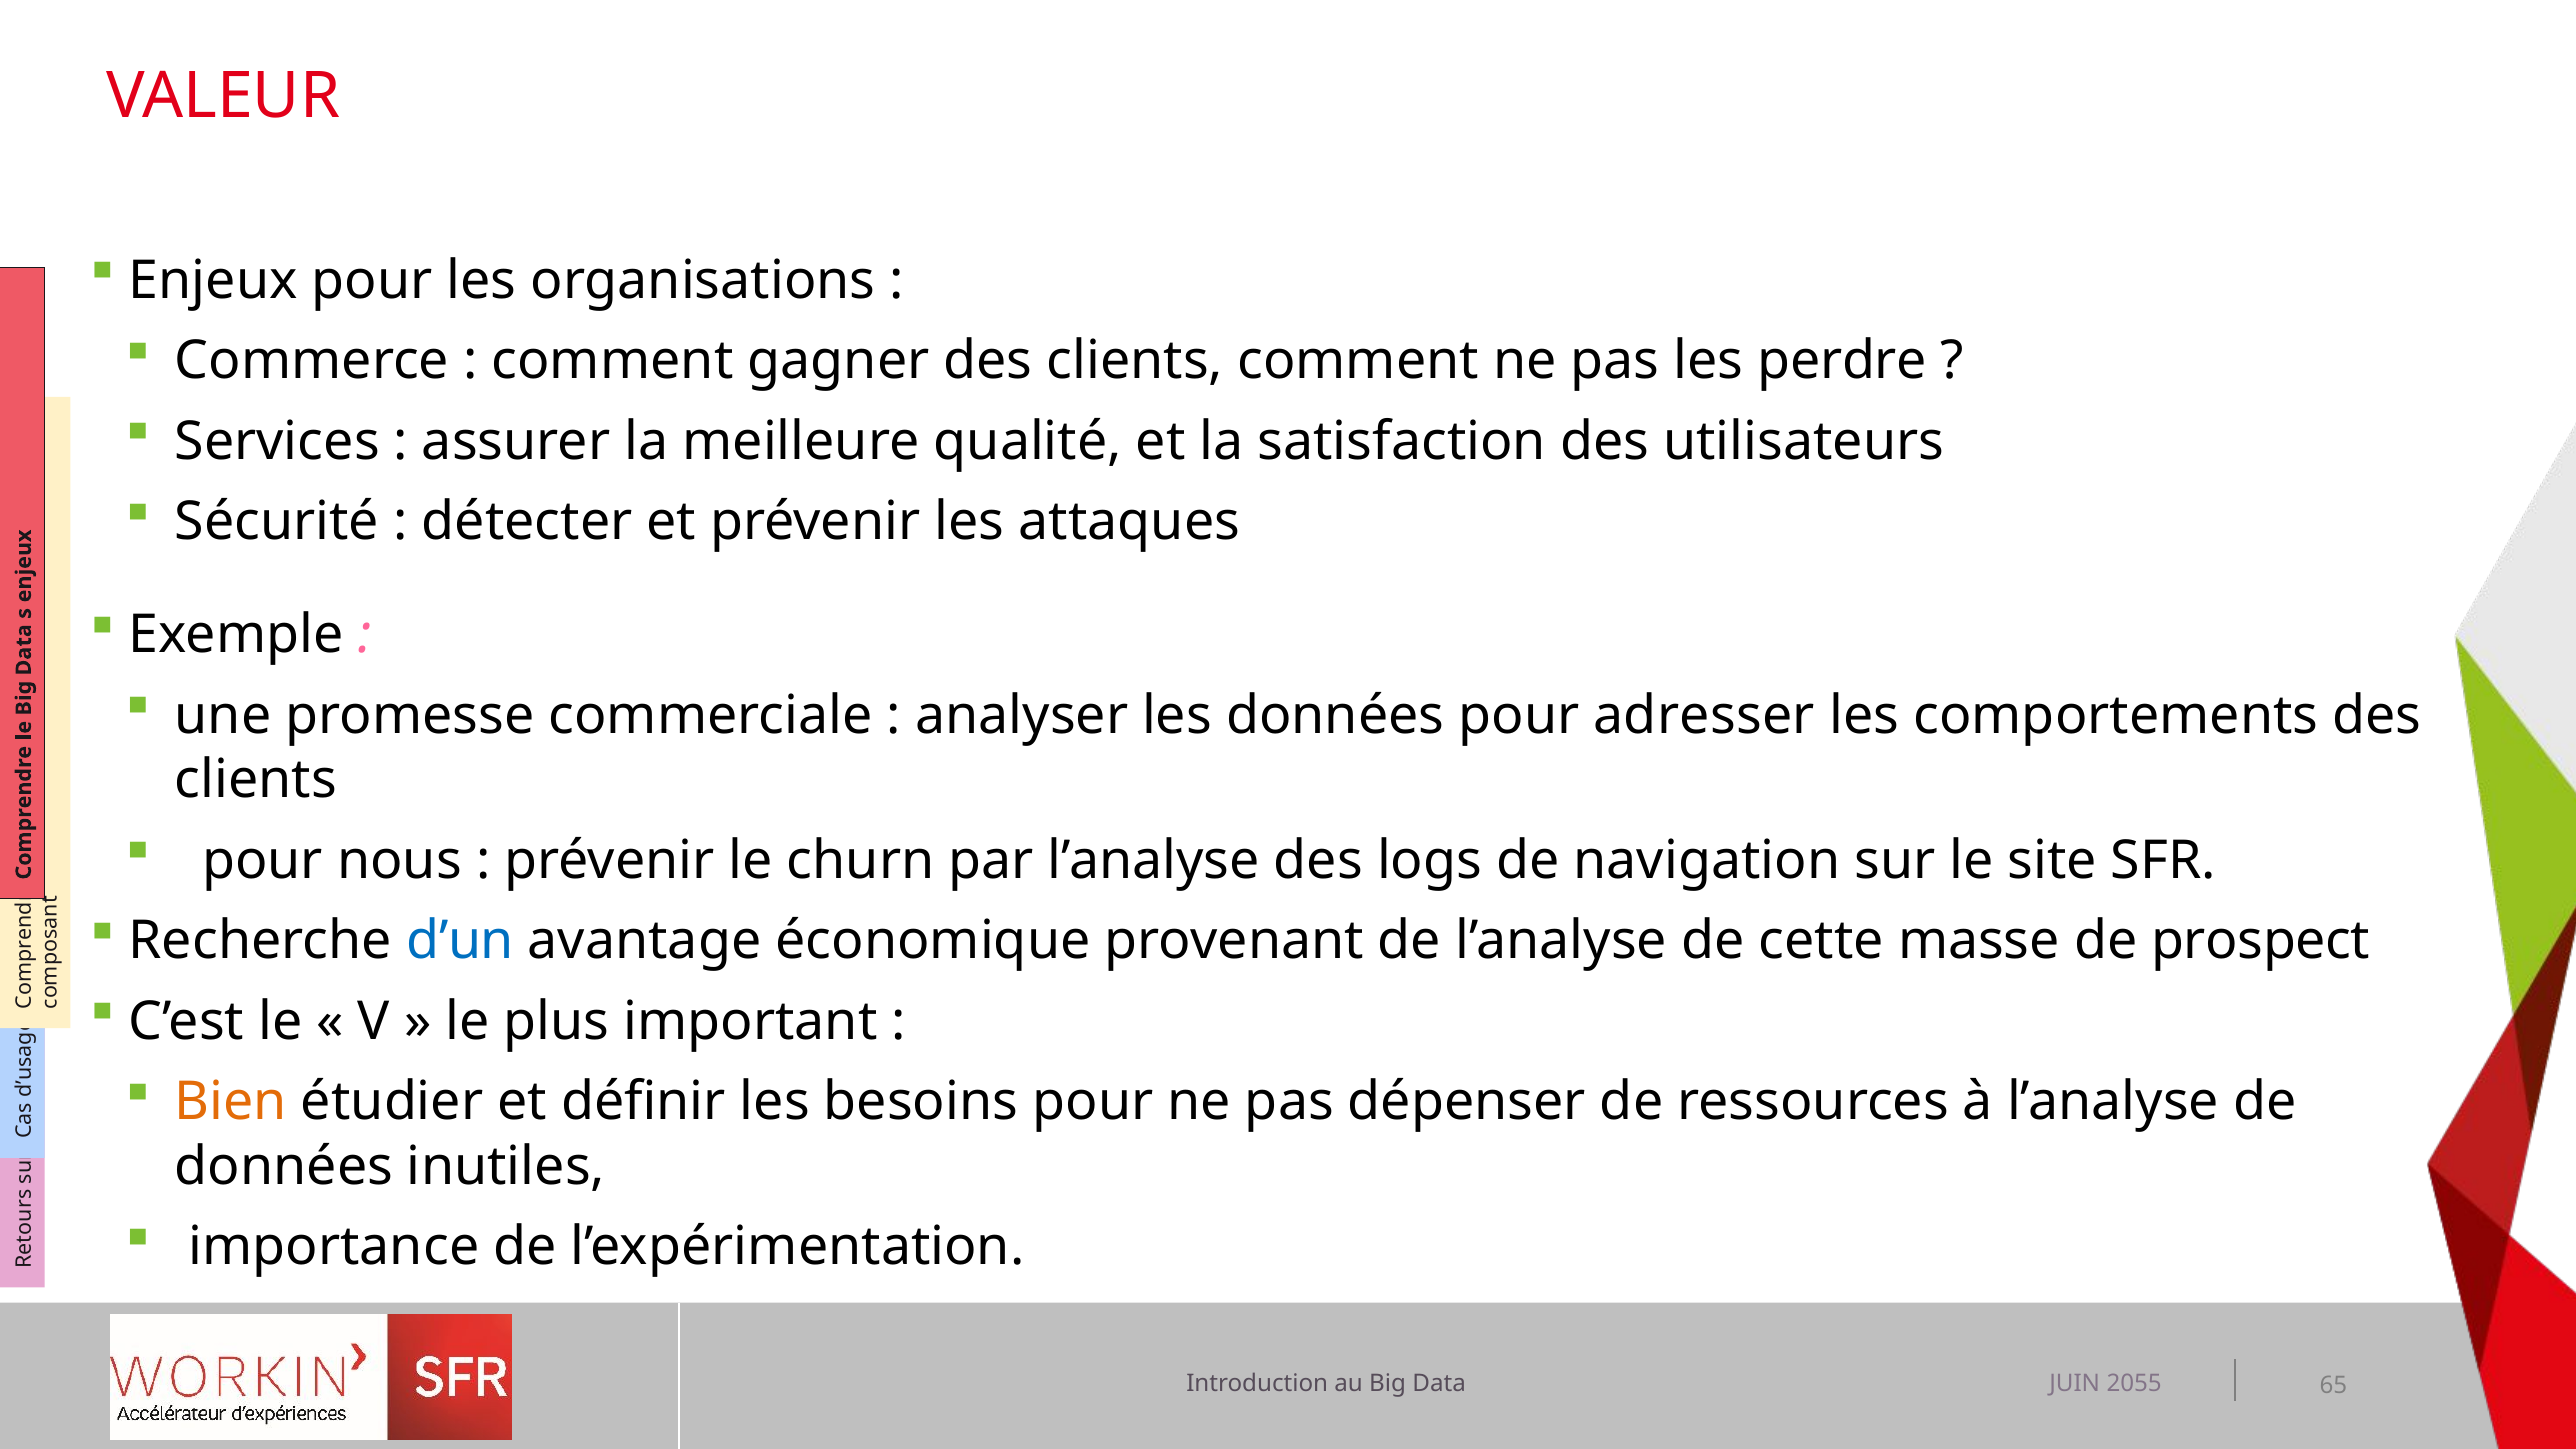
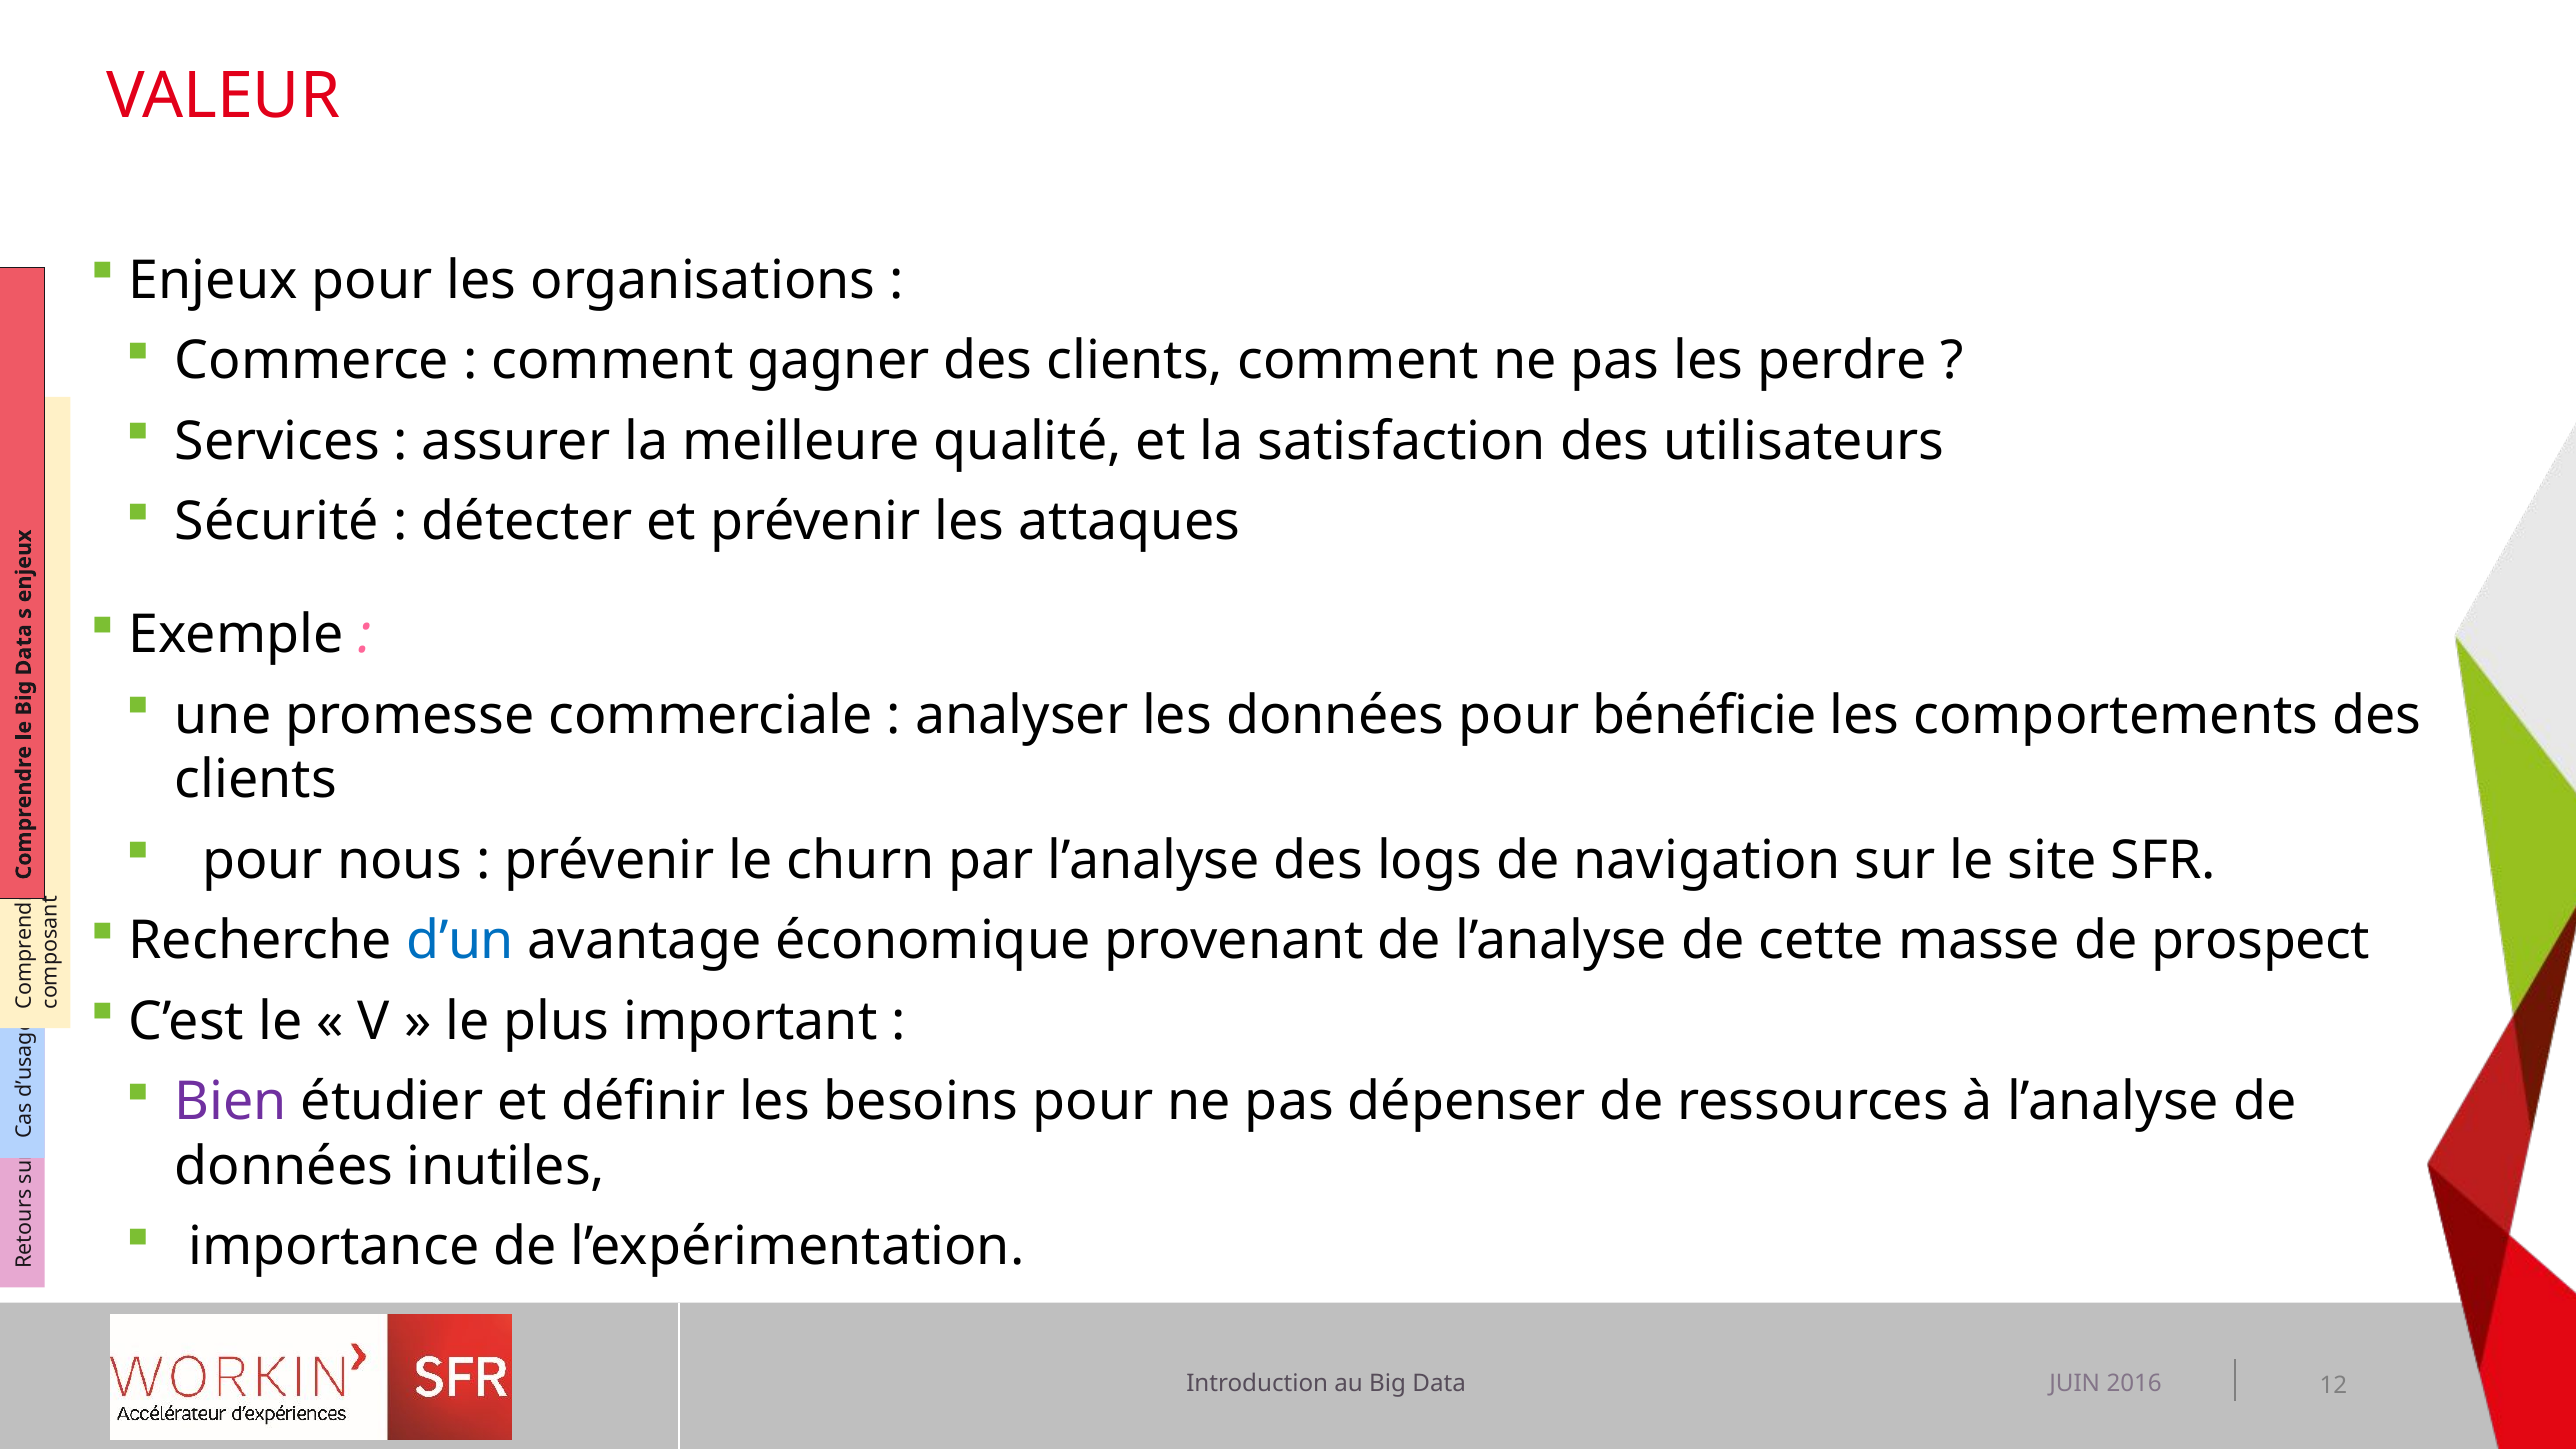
adresser: adresser -> bénéficie (1705, 716)
Bien colour: orange -> purple (231, 1102)
2055: 2055 -> 2016 (2134, 1384)
65: 65 -> 12 (2334, 1385)
